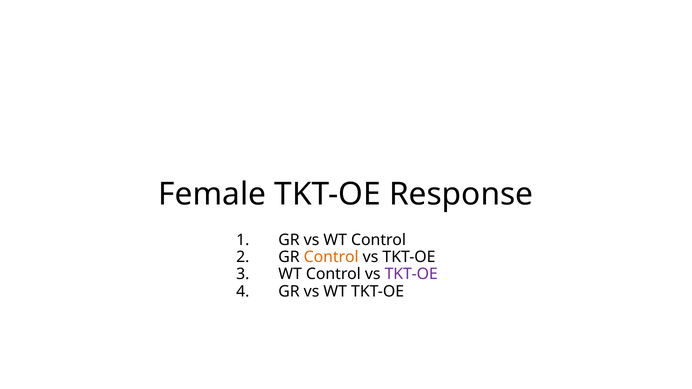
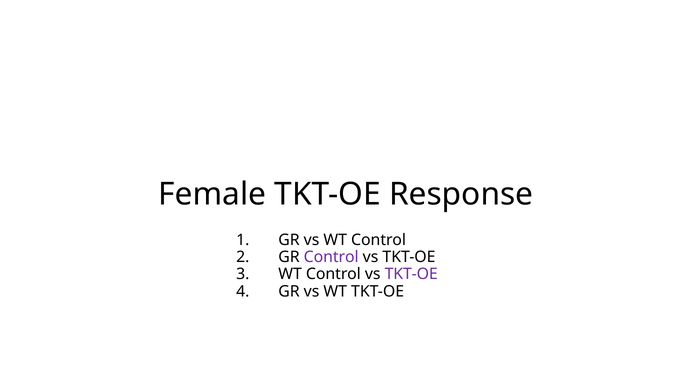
Control colour: orange -> purple (331, 257)
